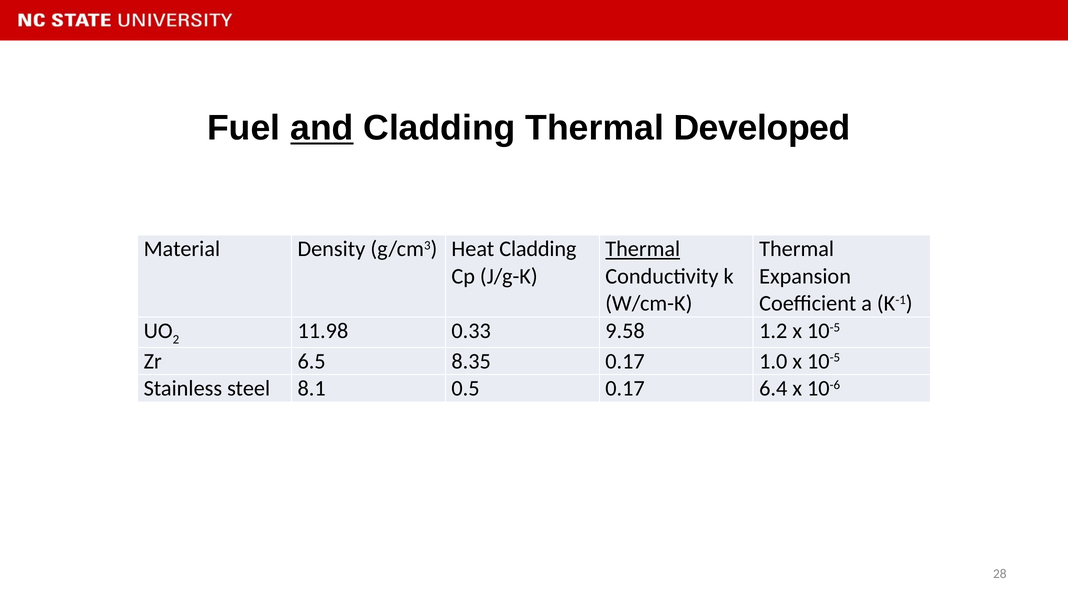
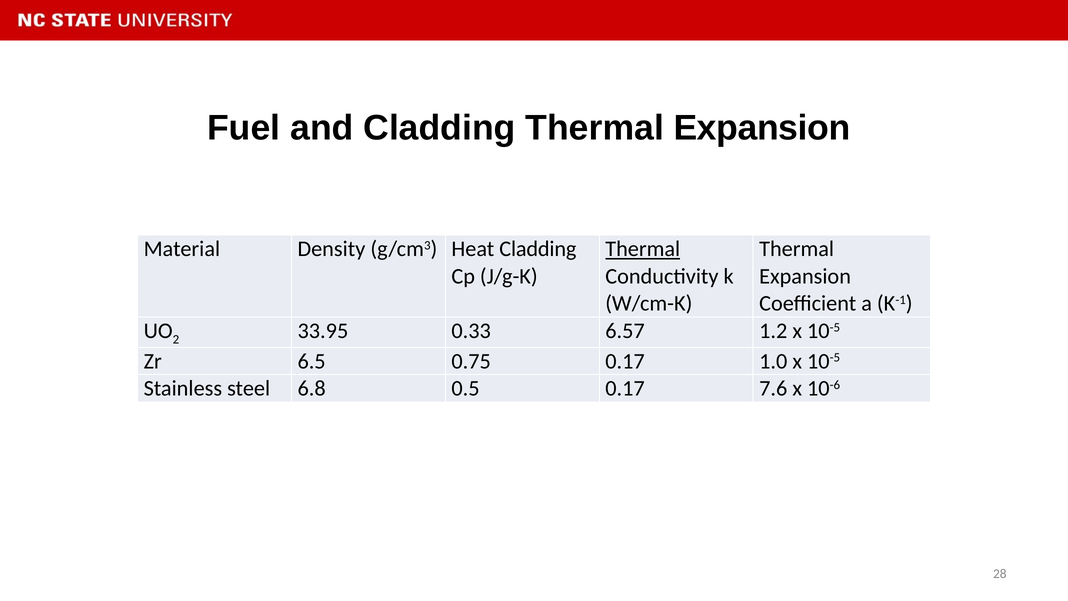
and underline: present -> none (322, 128)
Cladding Thermal Developed: Developed -> Expansion (762, 128)
11.98: 11.98 -> 33.95 (323, 331)
9.58: 9.58 -> 6.57 (625, 331)
8.35: 8.35 -> 0.75 (471, 361)
8.1: 8.1 -> 6.8 (312, 388)
6.4: 6.4 -> 7.6 (773, 388)
